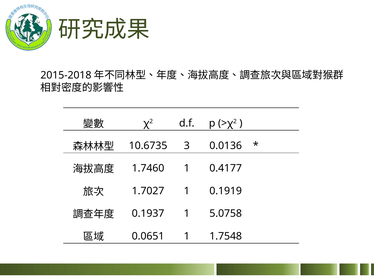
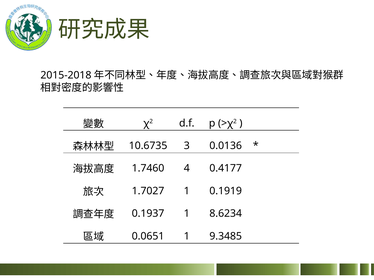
1.7460 1: 1 -> 4 (187, 169)
5.0758: 5.0758 -> 8.6234 (226, 214)
1.7548: 1.7548 -> 9.3485 (226, 237)
